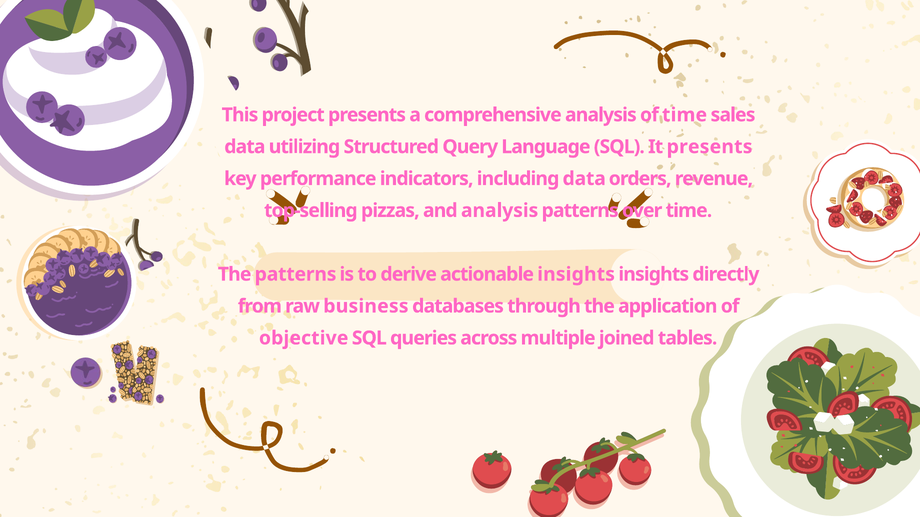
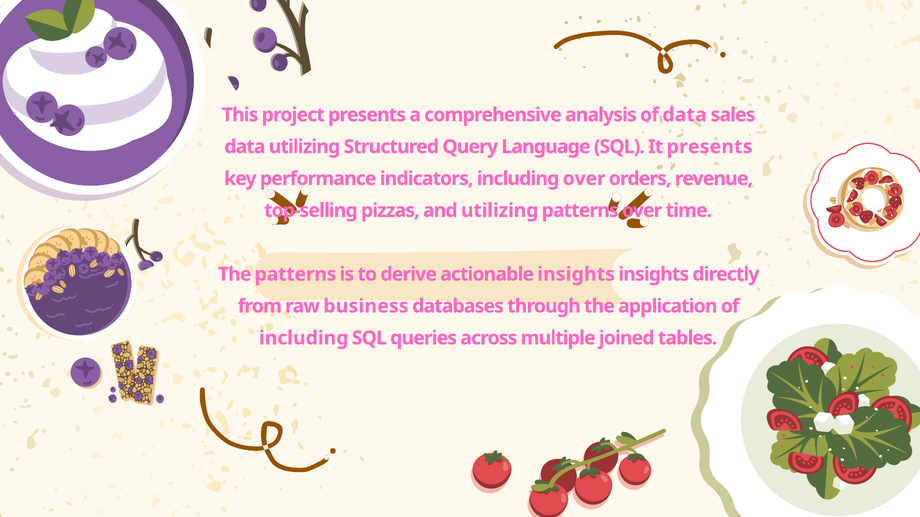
of time: time -> data (685, 115)
including data: data -> over (584, 179)
and analysis: analysis -> utilizing (500, 211)
objective: objective -> including (304, 338)
